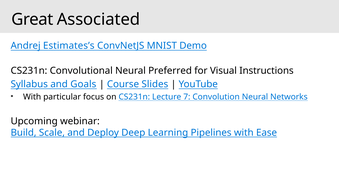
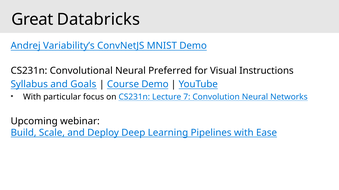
Associated: Associated -> Databricks (98, 19)
Estimates’s: Estimates’s -> Variability’s (69, 46)
Course Slides: Slides -> Demo (155, 85)
